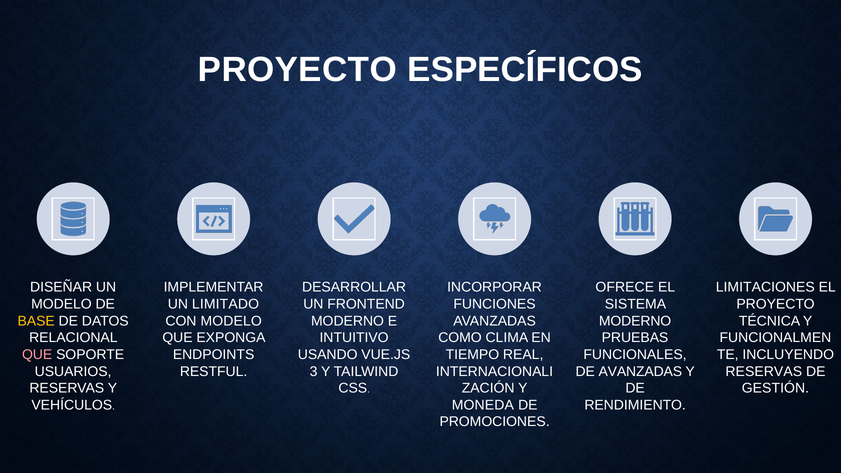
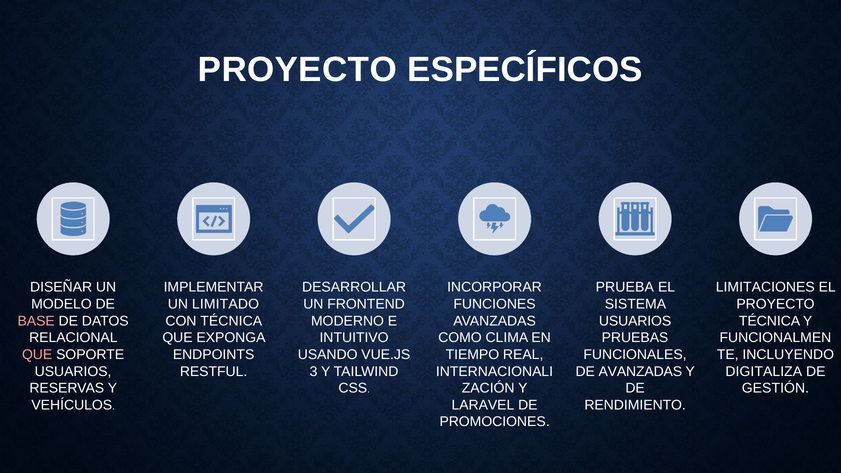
OFRECE: OFRECE -> PRUEBA (625, 287)
BASE colour: yellow -> pink (36, 321)
CON MODELO: MODELO -> TÉCNICA (231, 321)
MODERNO: MODERNO -> USUARIOS (635, 321)
RESERVAS: RESERVAS -> DIGITALIZA (764, 371)
MONEDA: MONEDA -> LARAVEL (483, 405)
